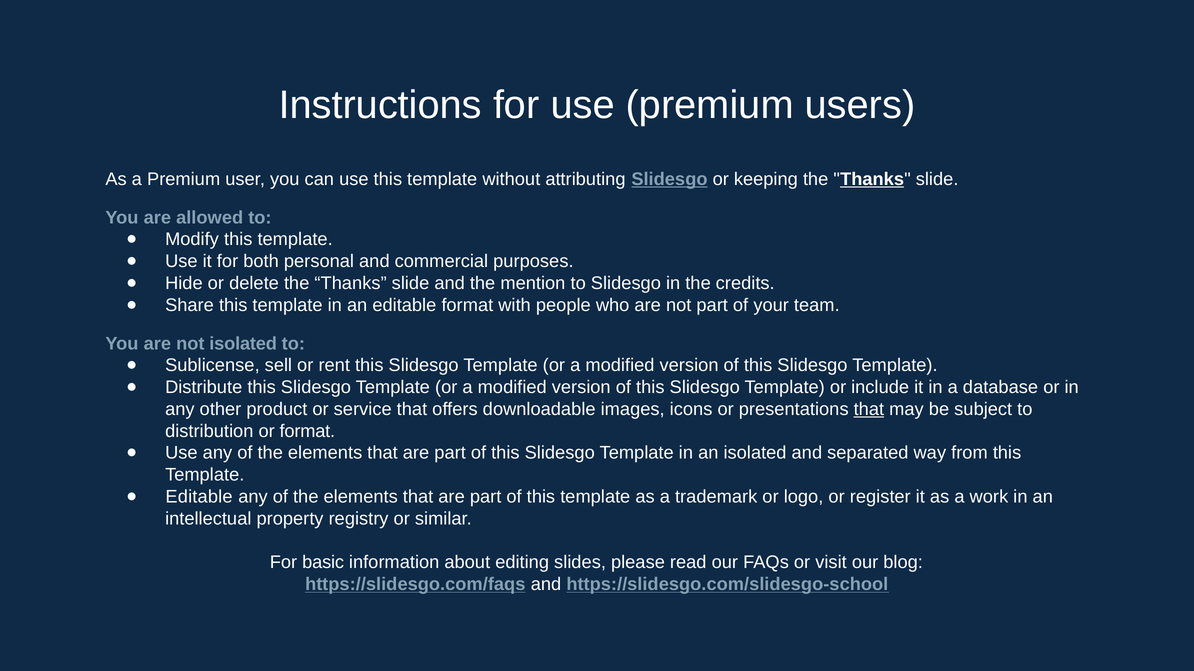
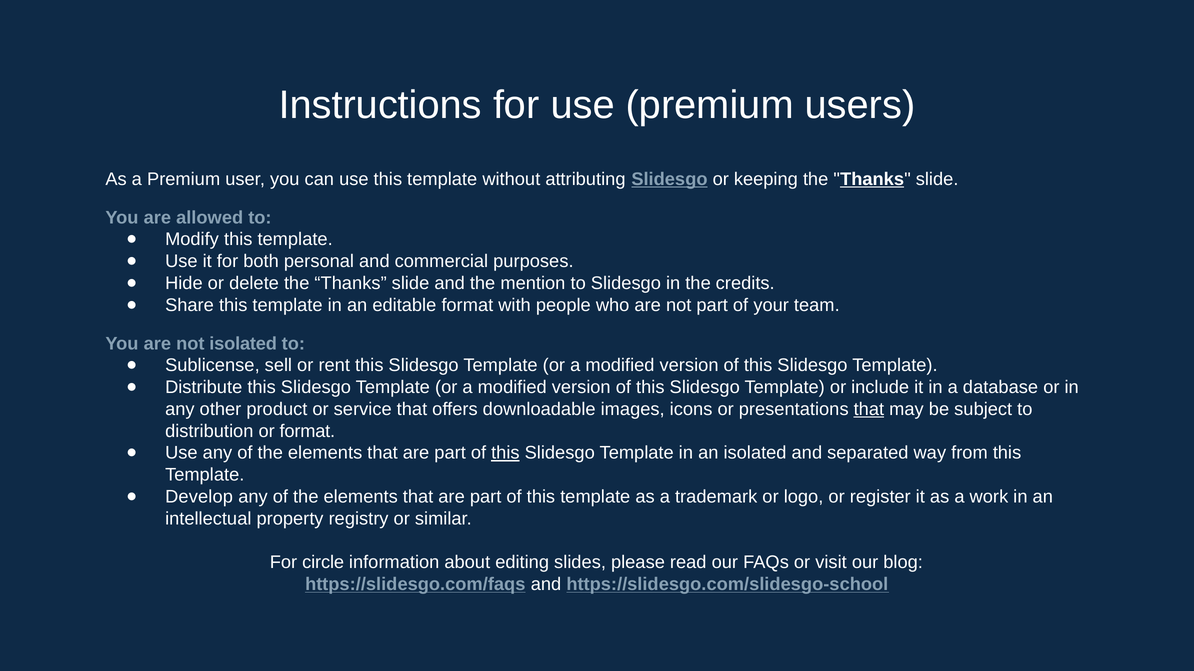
this underline: none -> present (505, 453)
Editable: Editable -> Develop (199, 497)
basic: basic -> circle (323, 563)
